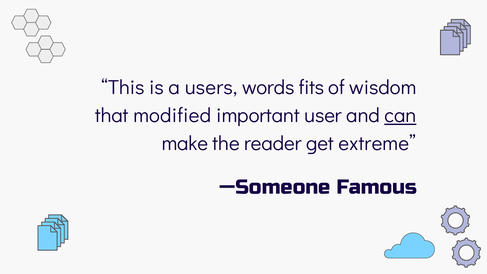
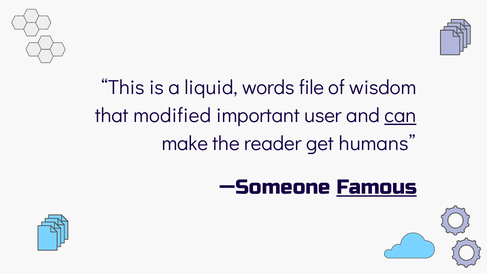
users: users -> liquid (211, 88)
fits: fits -> file (312, 88)
extreme: extreme -> humans (377, 144)
Famous underline: none -> present (377, 187)
